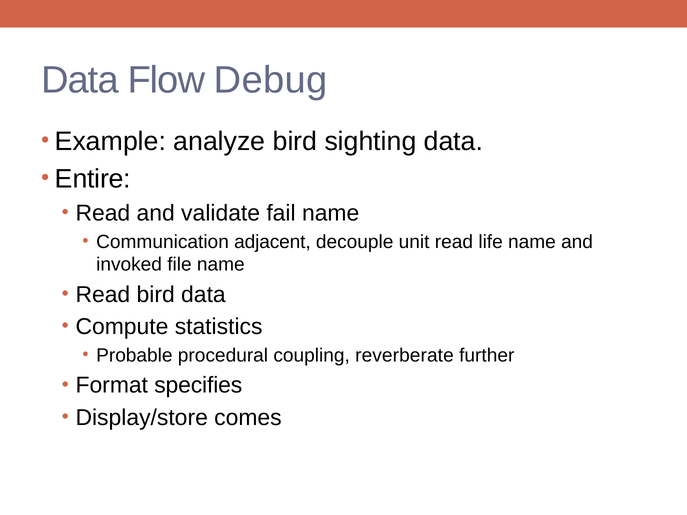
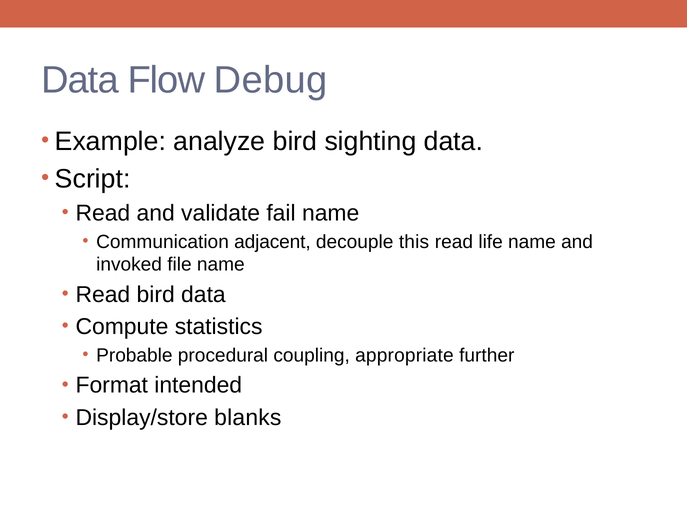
Entire: Entire -> Script (93, 179)
unit: unit -> this (414, 242)
reverberate: reverberate -> appropriate (404, 356)
specifies: specifies -> intended (198, 386)
comes: comes -> blanks (248, 418)
